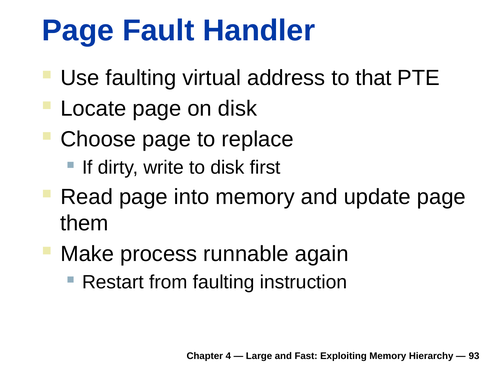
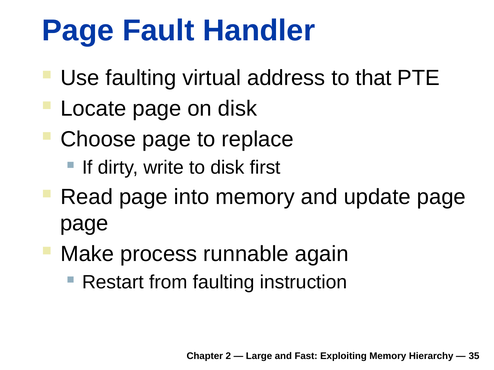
them: them -> page (84, 223)
4: 4 -> 2 (228, 357)
93: 93 -> 35 (474, 357)
